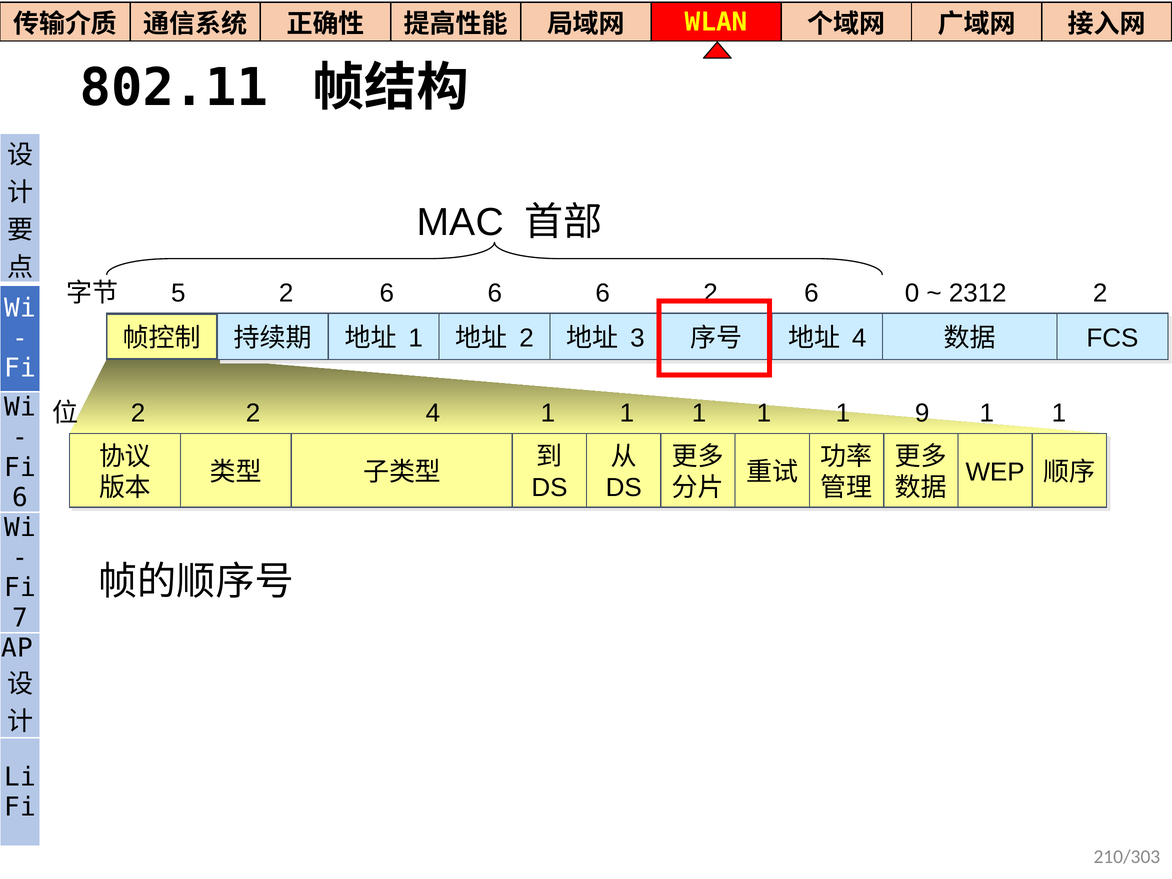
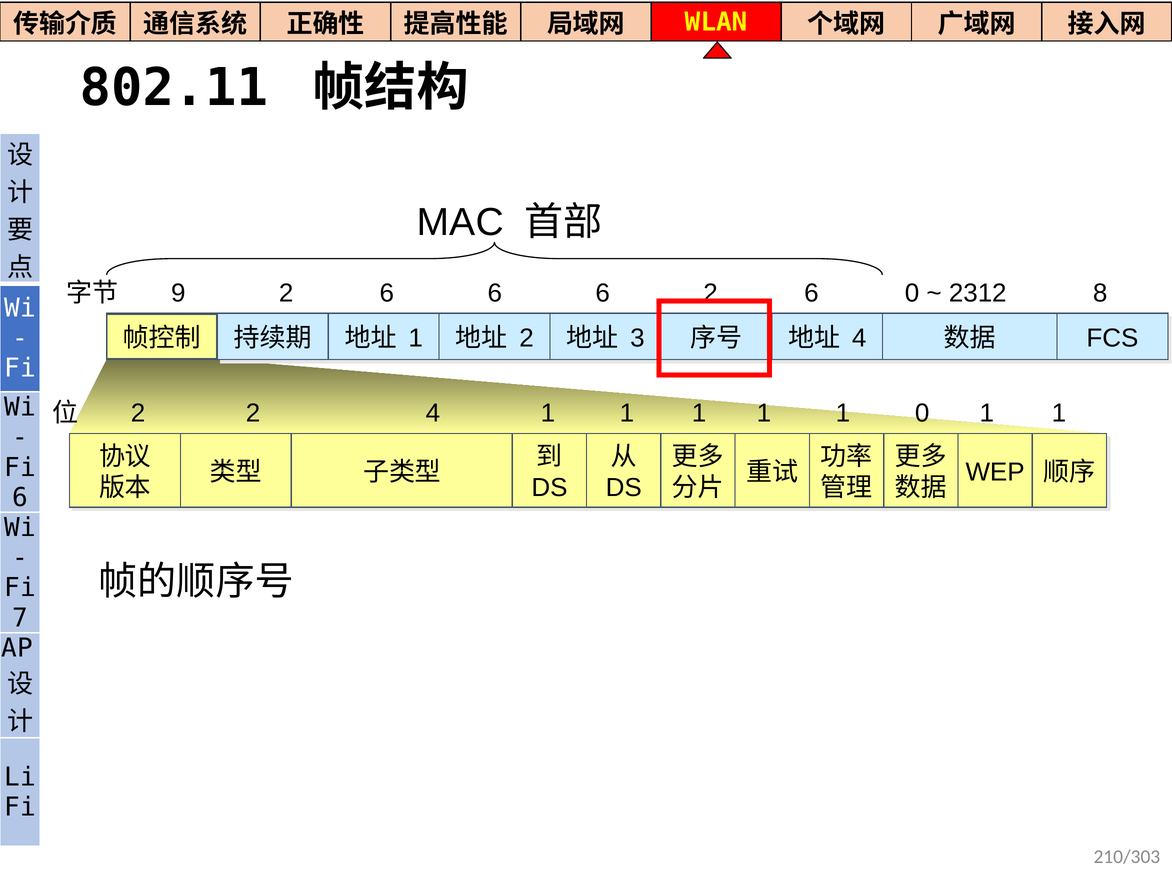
5: 5 -> 9 (178, 293)
2312 2: 2 -> 8 (1100, 293)
1 9: 9 -> 0 (922, 413)
